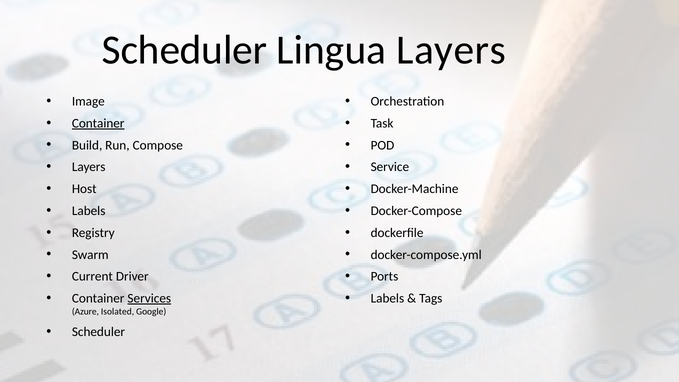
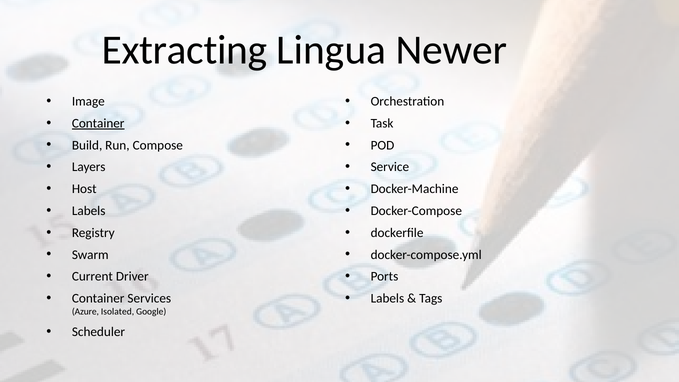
Scheduler: Scheduler -> Extracting (185, 50)
Lingua Layers: Layers -> Newer (451, 50)
Services underline: present -> none (149, 298)
